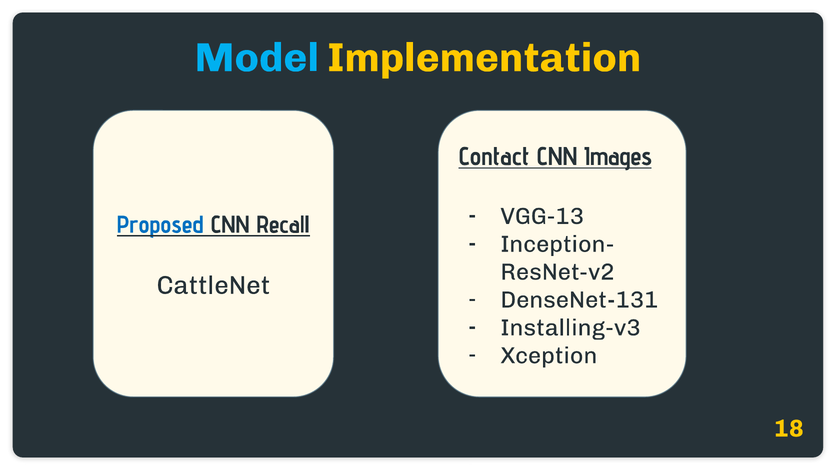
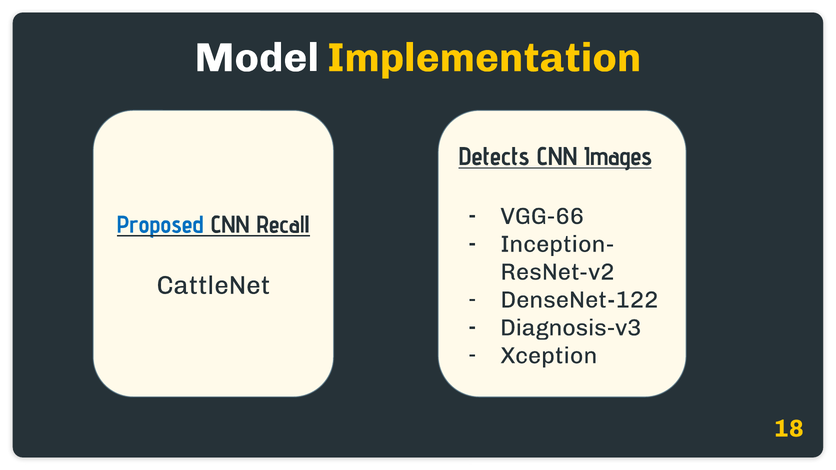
Model colour: light blue -> white (257, 58)
Contact: Contact -> Detects (494, 157)
VGG-13: VGG-13 -> VGG-66 (542, 216)
DenseNet-131: DenseNet-131 -> DenseNet-122 (579, 300)
Installing-v3: Installing-v3 -> Diagnosis-v3 (571, 328)
